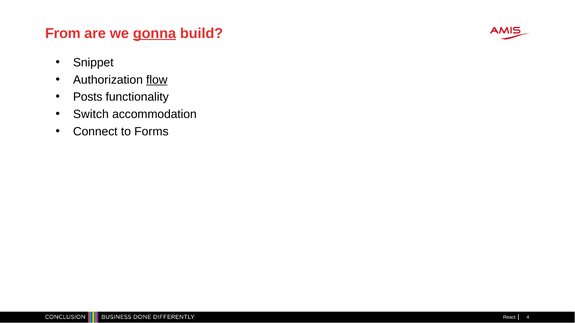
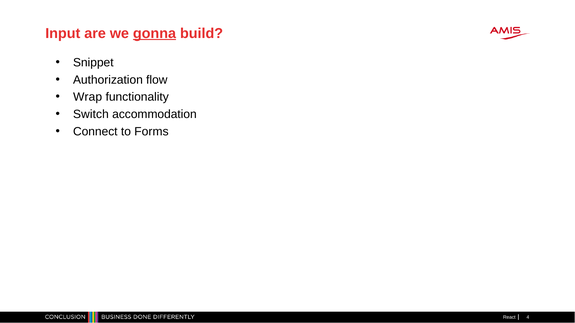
From: From -> Input (63, 33)
flow underline: present -> none (157, 80)
Posts: Posts -> Wrap (88, 97)
